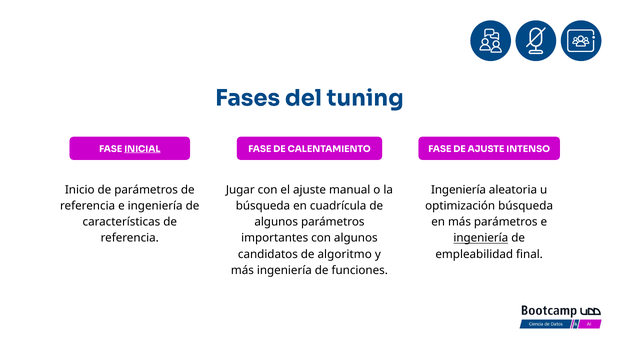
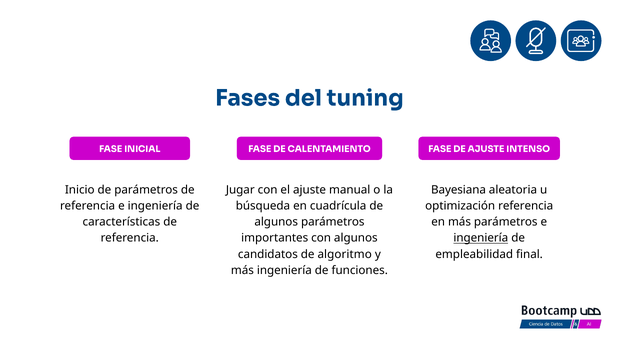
INICIAL underline: present -> none (142, 149)
Ingeniería: Ingeniería -> Bayesiana (458, 190)
optimización búsqueda: búsqueda -> referencia (526, 206)
